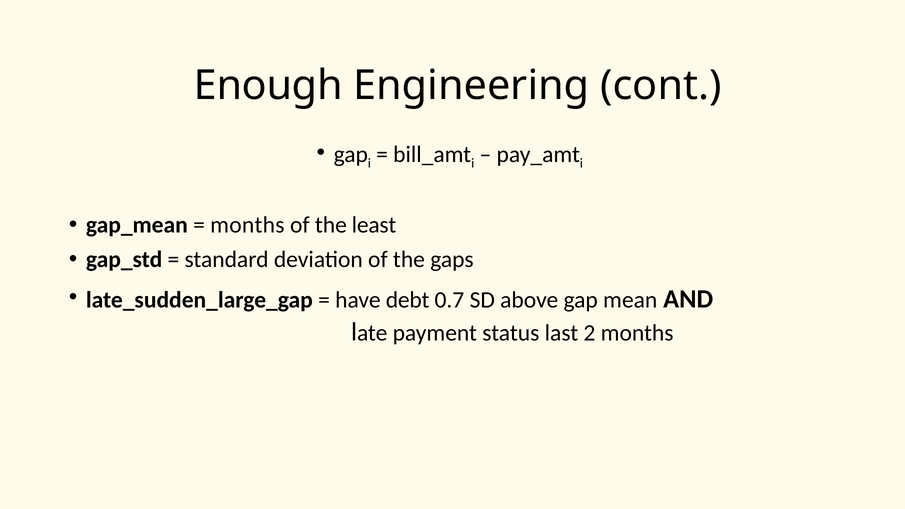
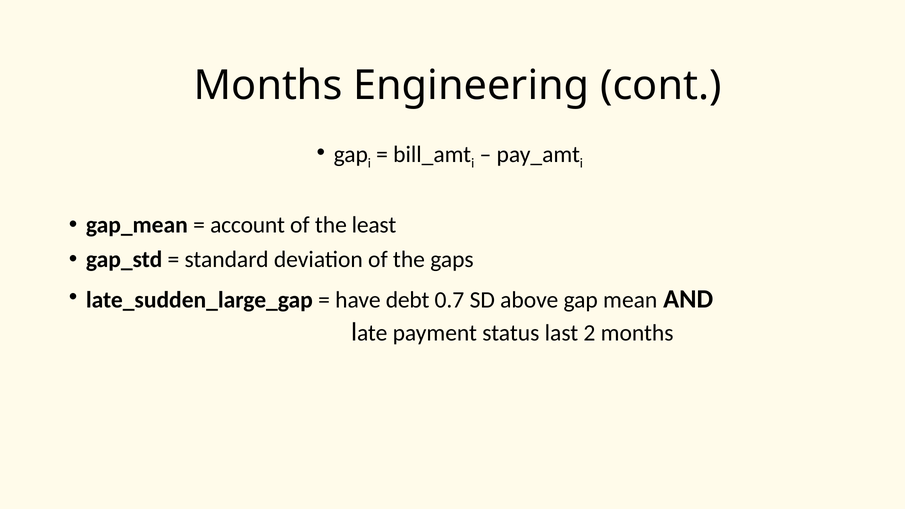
Enough: Enough -> Months (268, 86)
months: months -> account (248, 225)
